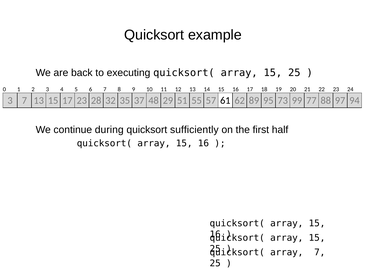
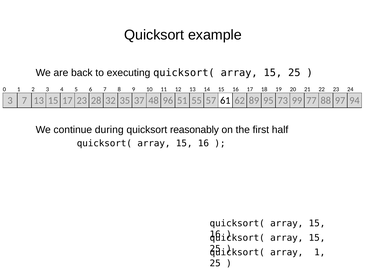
29: 29 -> 96 (168, 100)
sufficiently: sufficiently -> reasonably (194, 130)
array 7: 7 -> 1 (320, 252)
